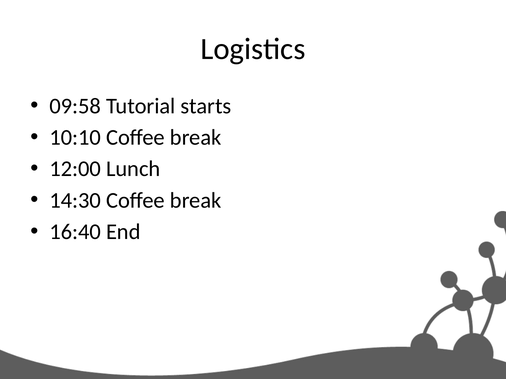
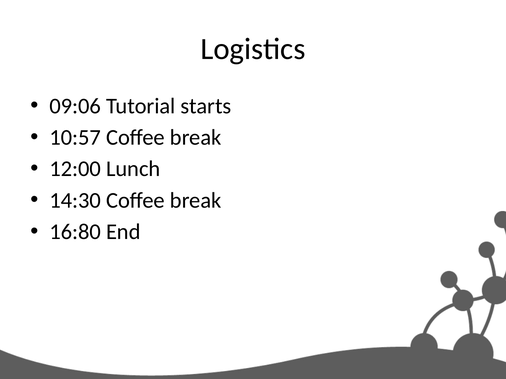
09:58: 09:58 -> 09:06 (75, 106)
10:10: 10:10 -> 10:57 (75, 138)
16:40: 16:40 -> 16:80 (75, 232)
